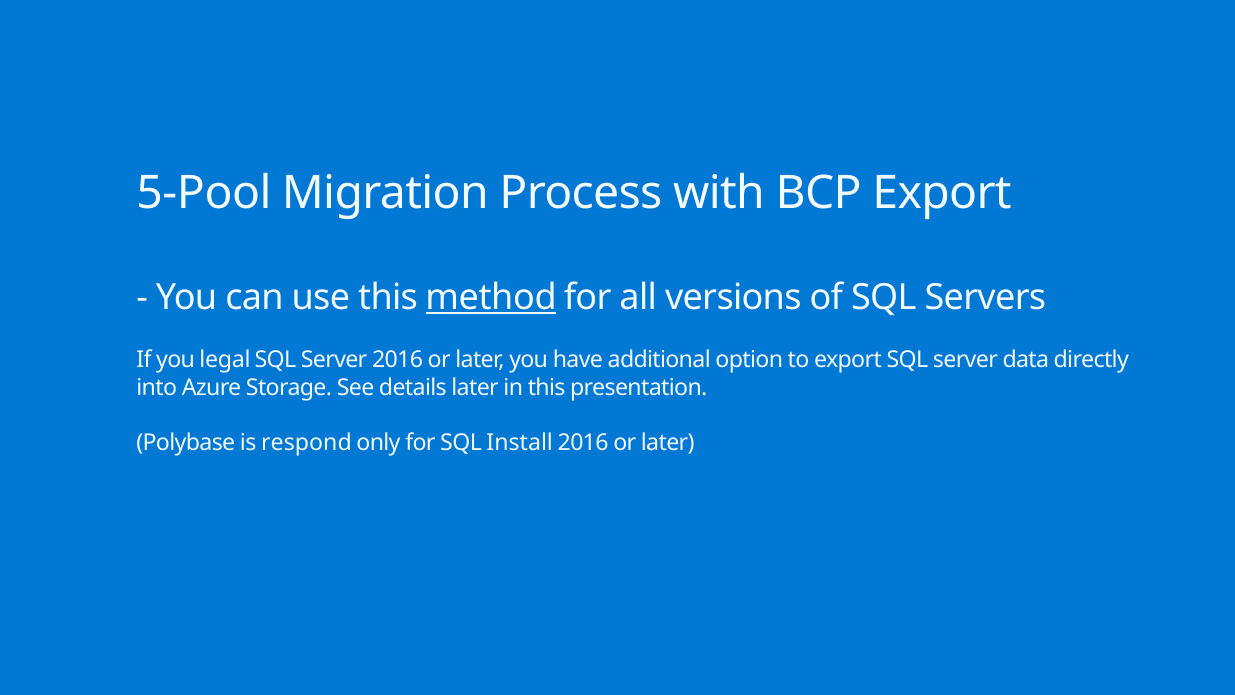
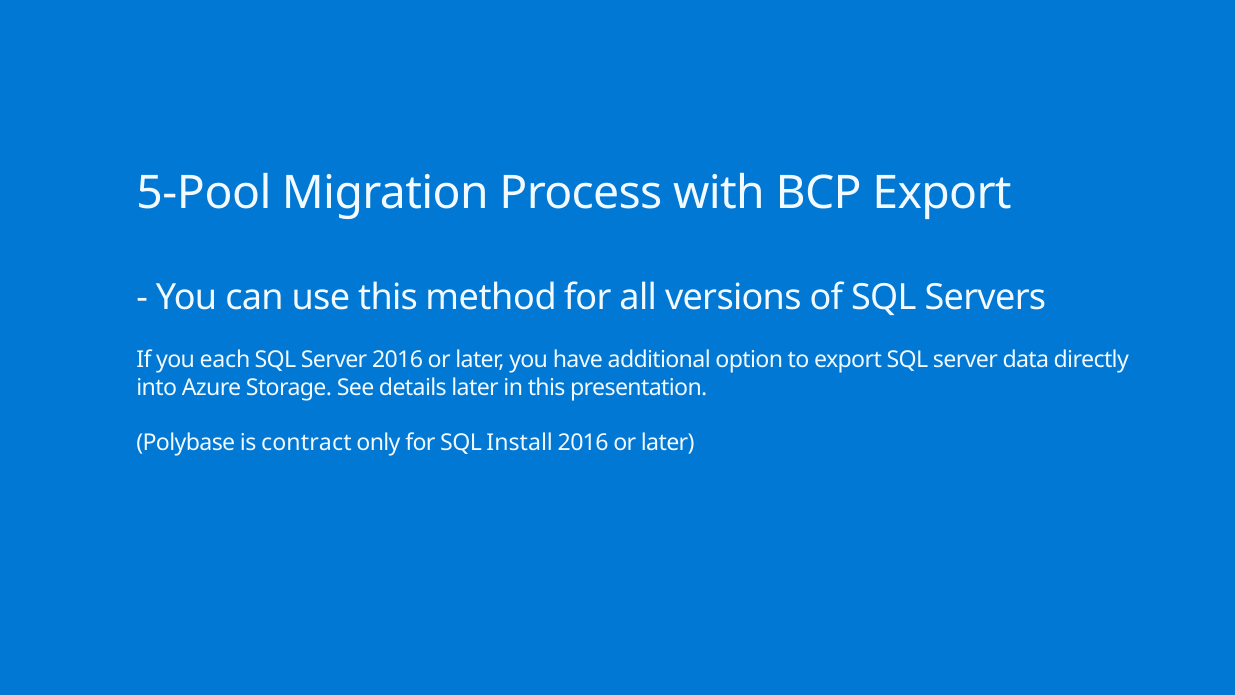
method underline: present -> none (491, 297)
legal: legal -> each (225, 360)
respond: respond -> contract (306, 443)
